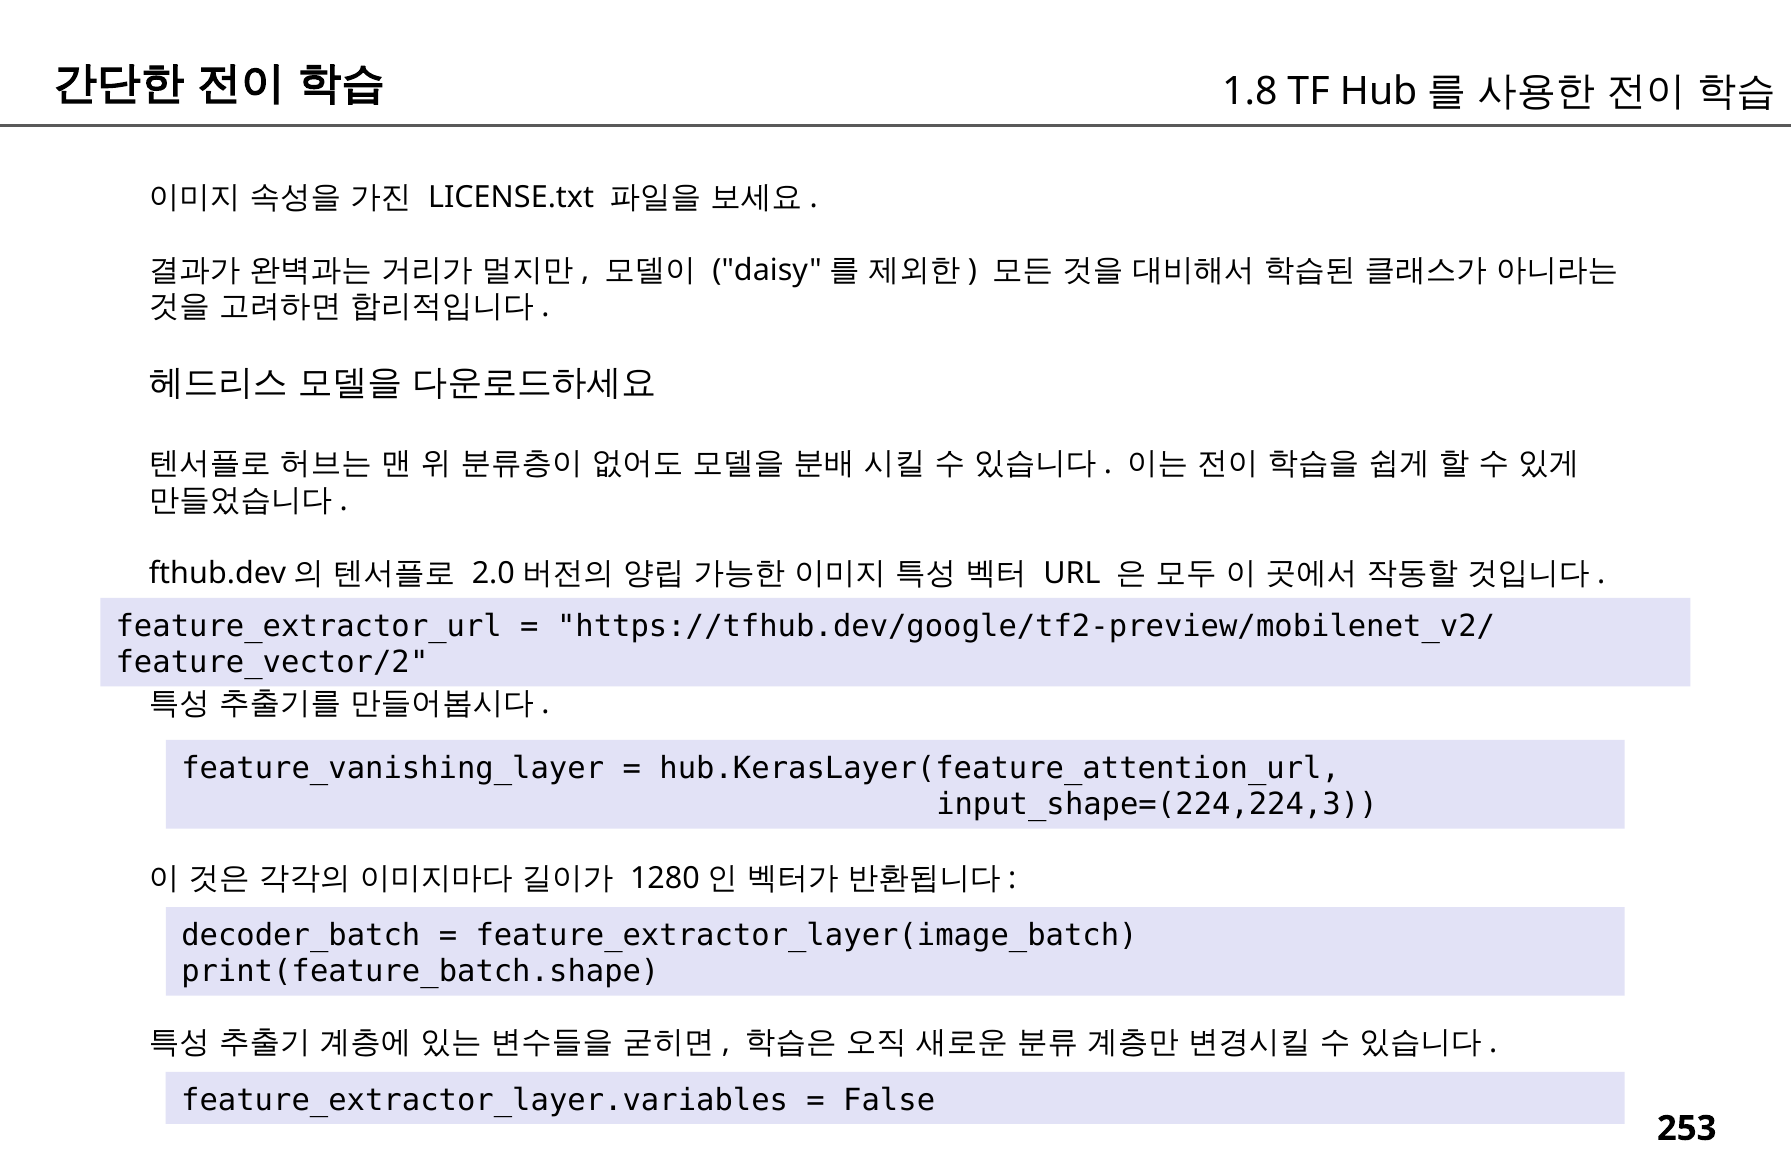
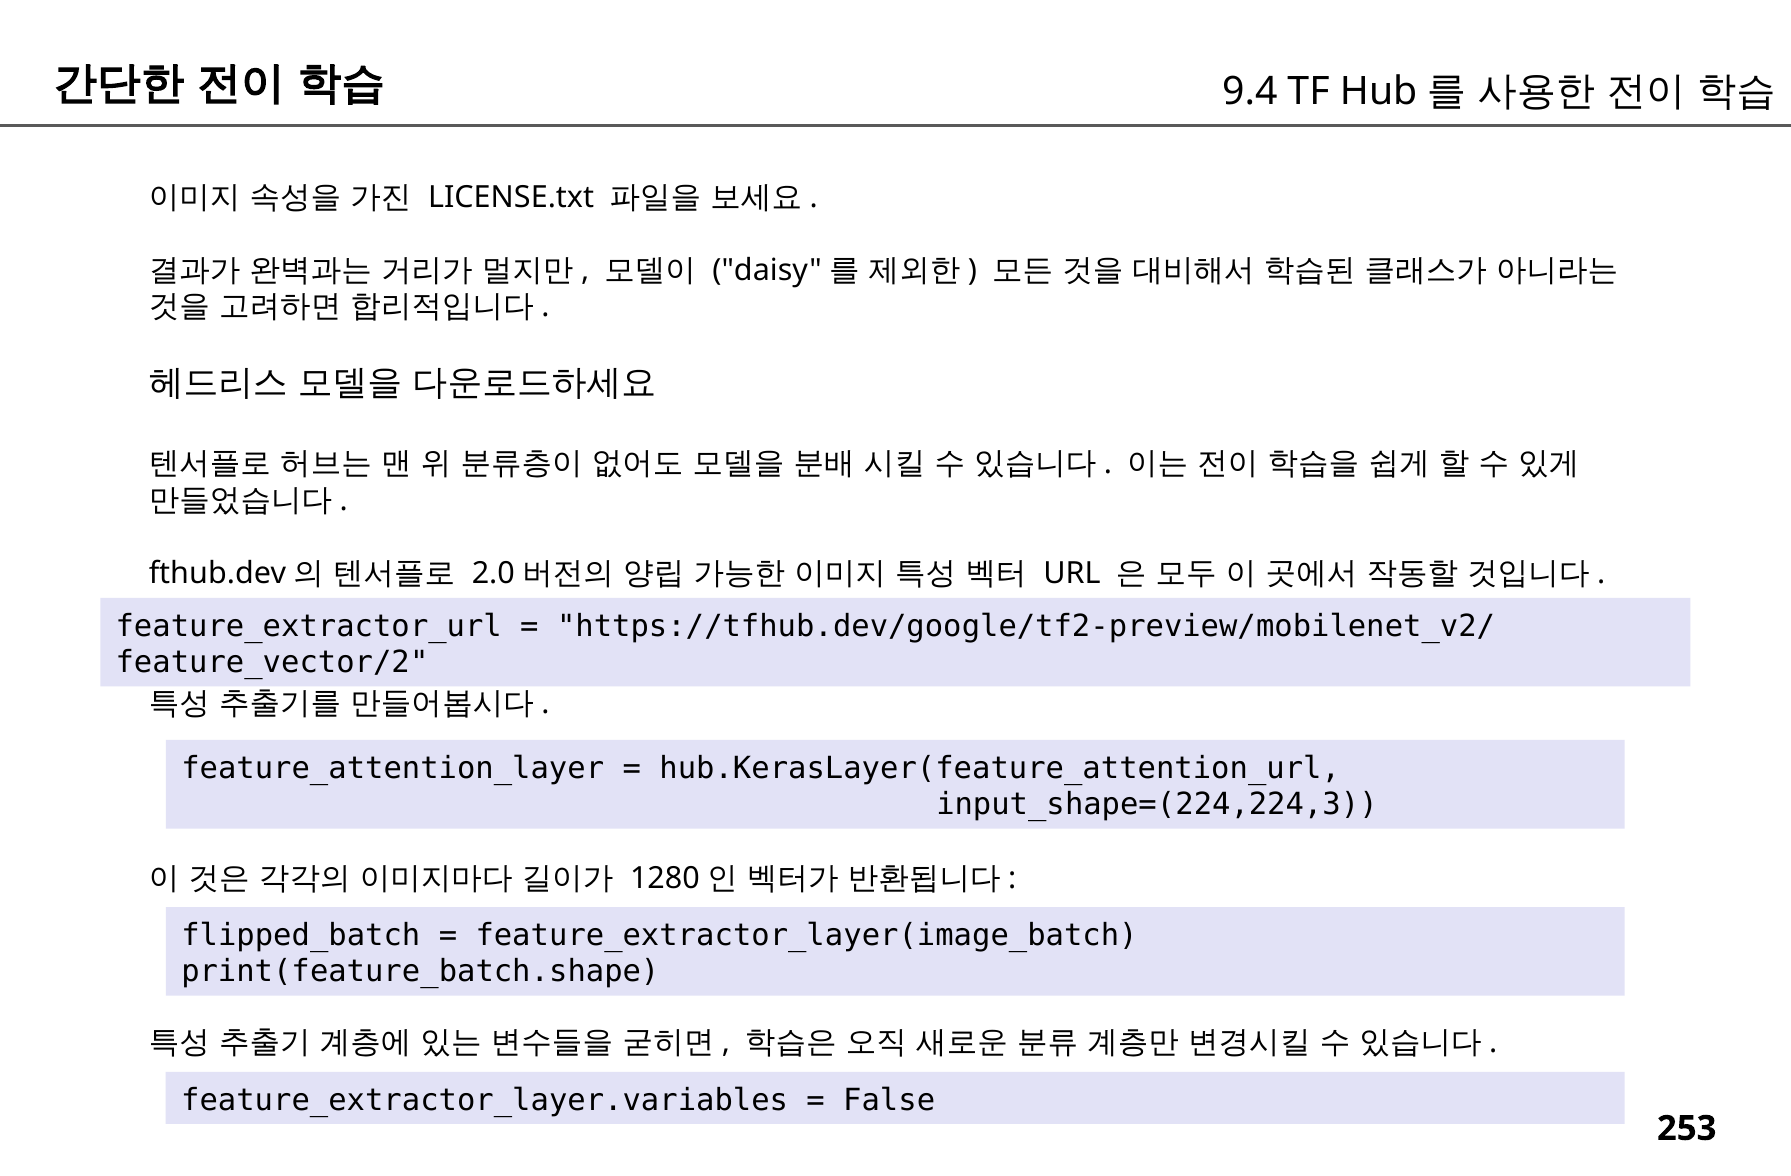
1.8: 1.8 -> 9.4 (1250, 92)
feature_vanishing_layer: feature_vanishing_layer -> feature_attention_layer (393, 768)
decoder_batch: decoder_batch -> flipped_batch (301, 936)
